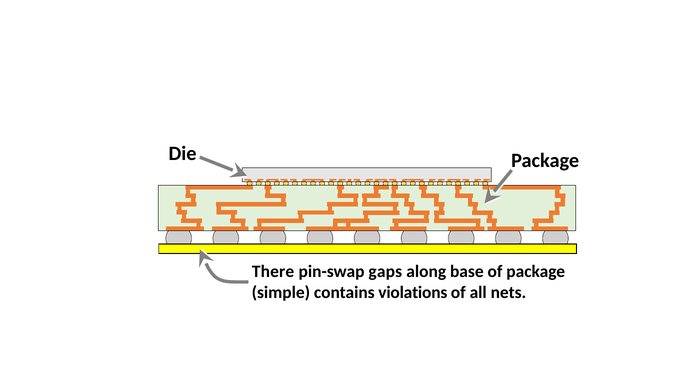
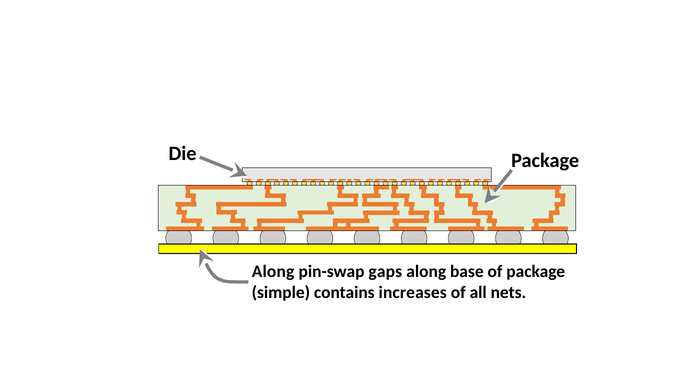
There: There -> Along (273, 271)
violations: violations -> increases (413, 292)
